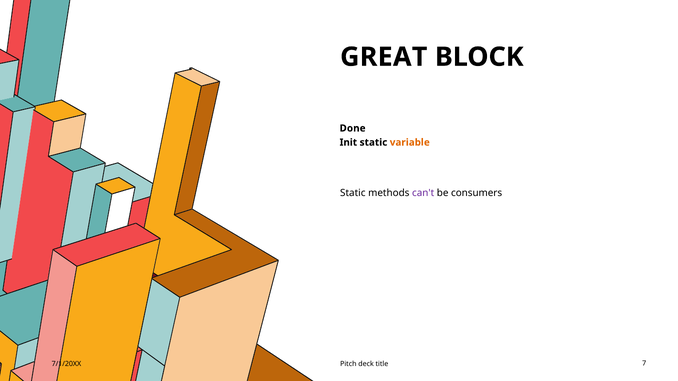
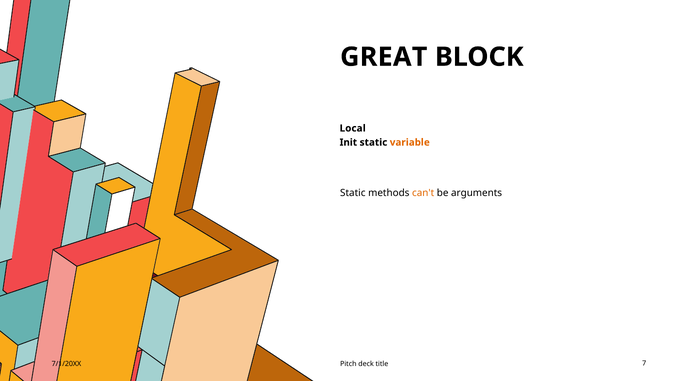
Done: Done -> Local (353, 128)
can't colour: purple -> orange (423, 193)
consumers: consumers -> arguments (477, 193)
